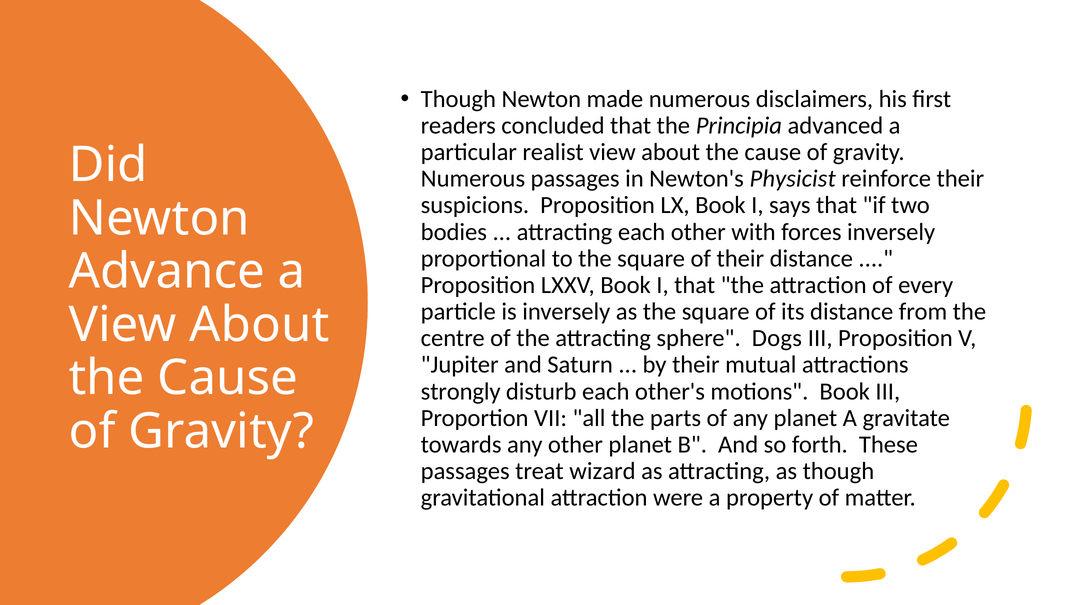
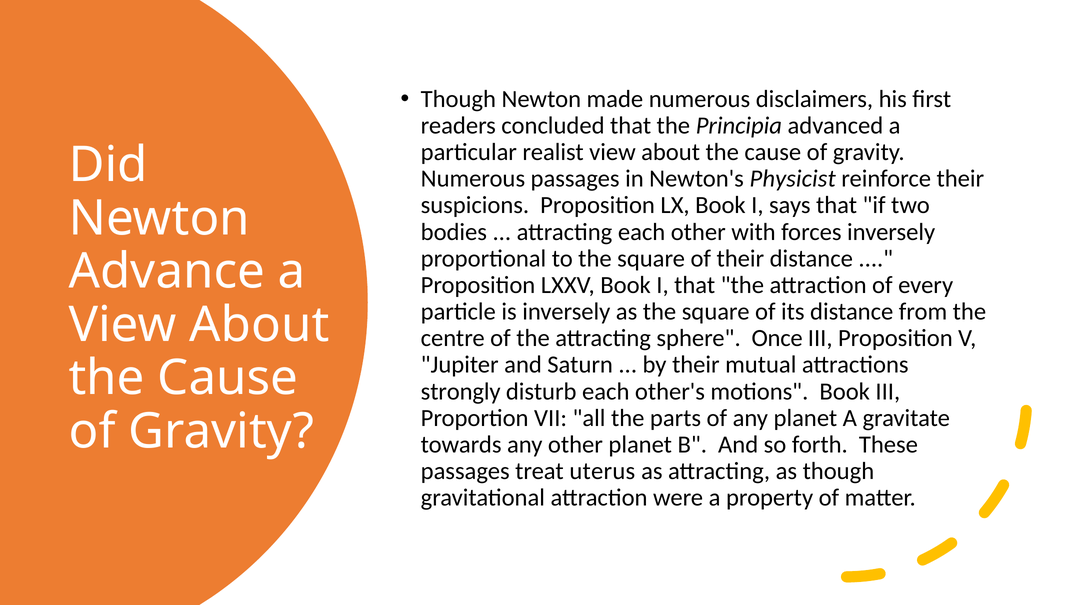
Dogs: Dogs -> Once (777, 338)
wizard: wizard -> uterus (602, 471)
